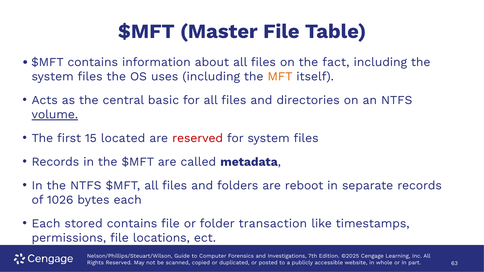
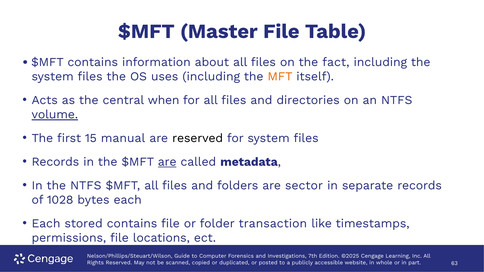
basic: basic -> when (164, 100)
located: located -> manual (123, 138)
reserved colour: red -> black (198, 138)
are underline: none -> present (167, 162)
reboot: reboot -> sector (304, 186)
1026: 1026 -> 1028 (60, 200)
